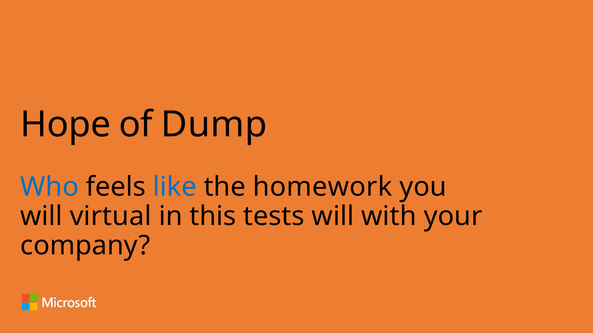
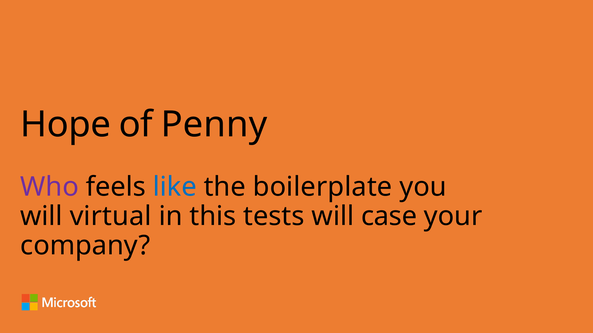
Dump: Dump -> Penny (214, 125)
Who colour: blue -> purple (50, 187)
homework: homework -> boilerplate (323, 187)
with: with -> case (389, 217)
